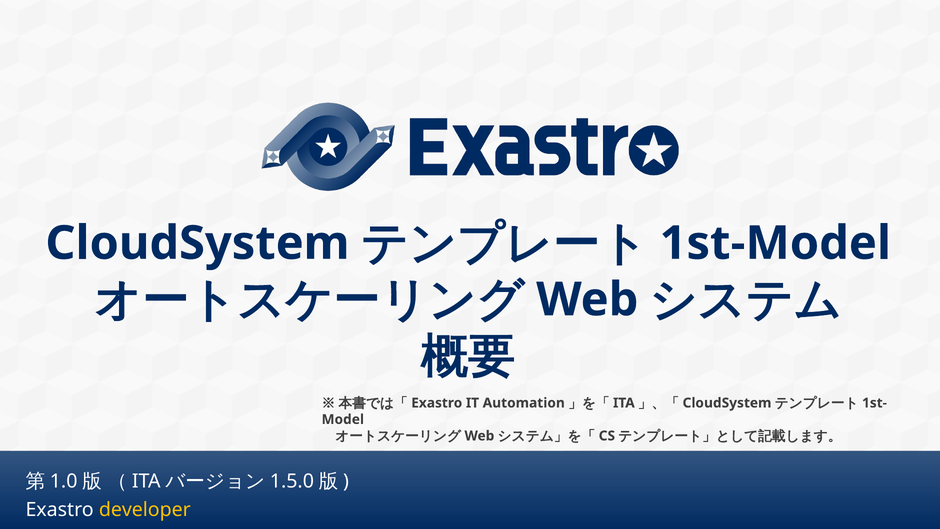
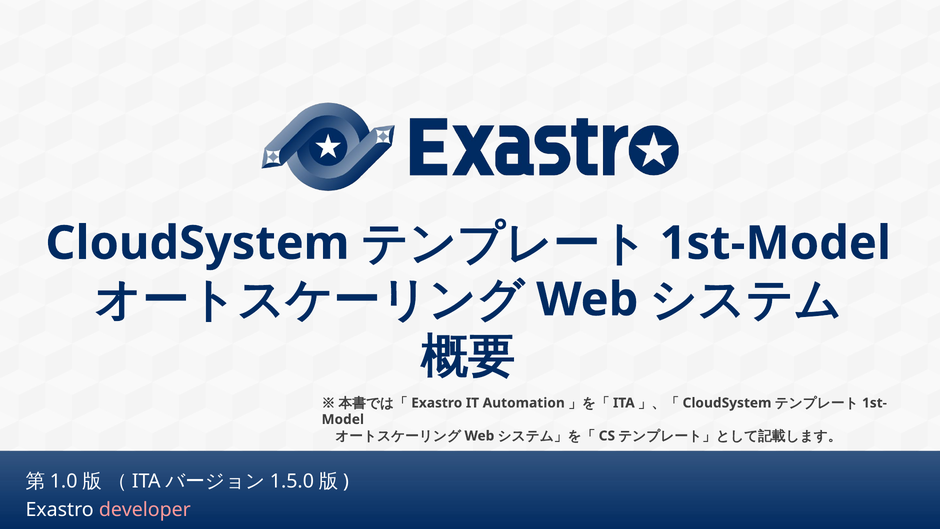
developer colour: yellow -> pink (145, 509)
